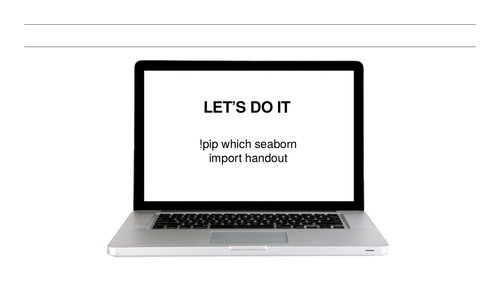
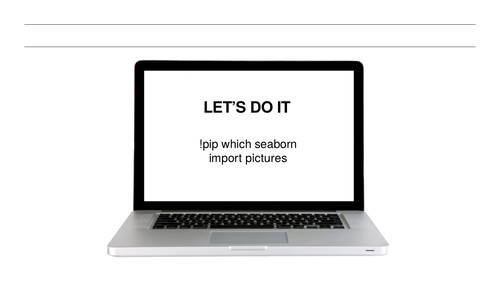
handout: handout -> pictures (266, 158)
